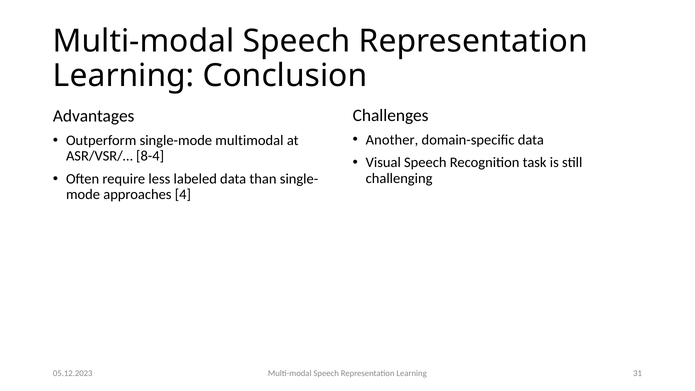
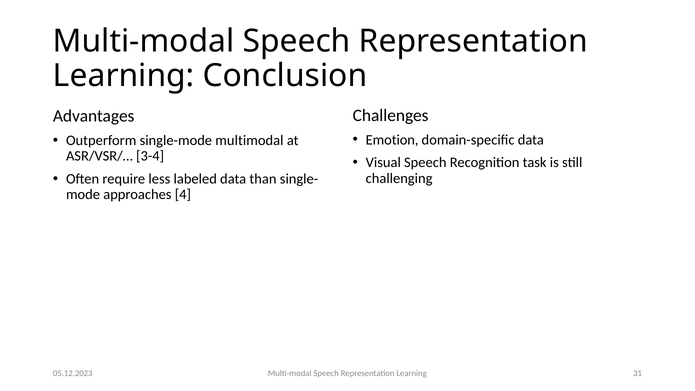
Another: Another -> Emotion (392, 140)
8-4: 8-4 -> 3-4 (150, 156)
